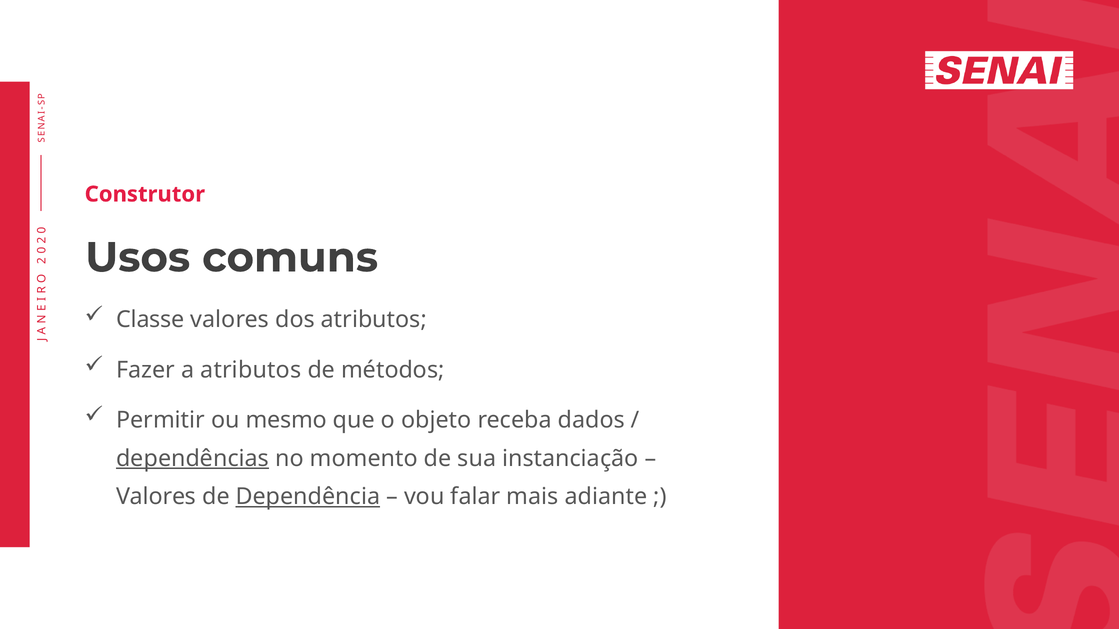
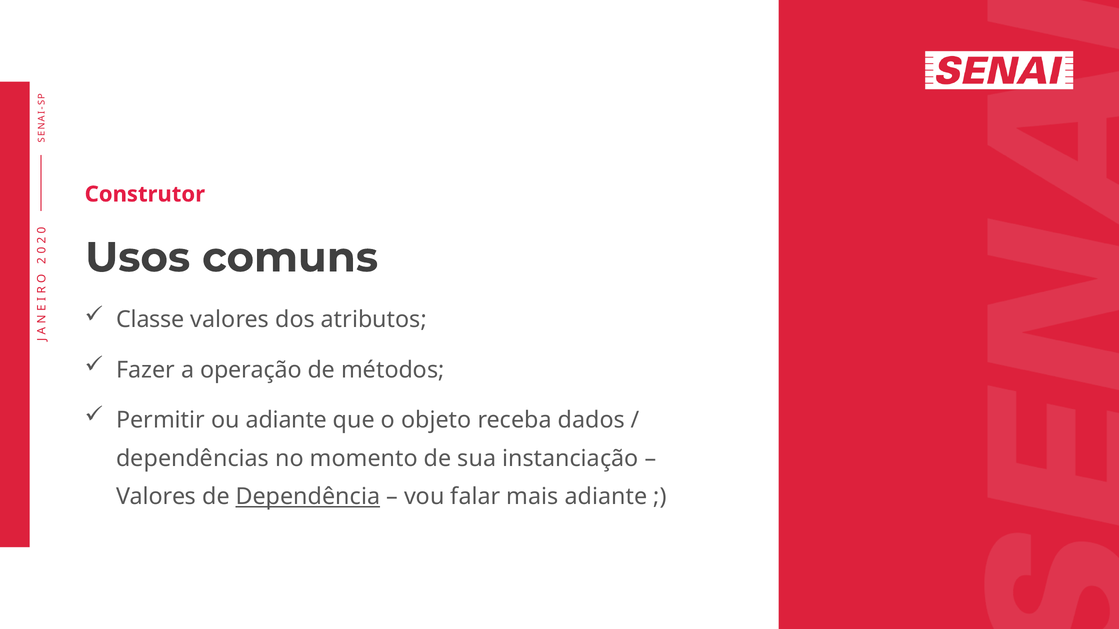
a atributos: atributos -> operação (251, 370)
ou mesmo: mesmo -> adiante (286, 420)
dependências underline: present -> none (193, 459)
